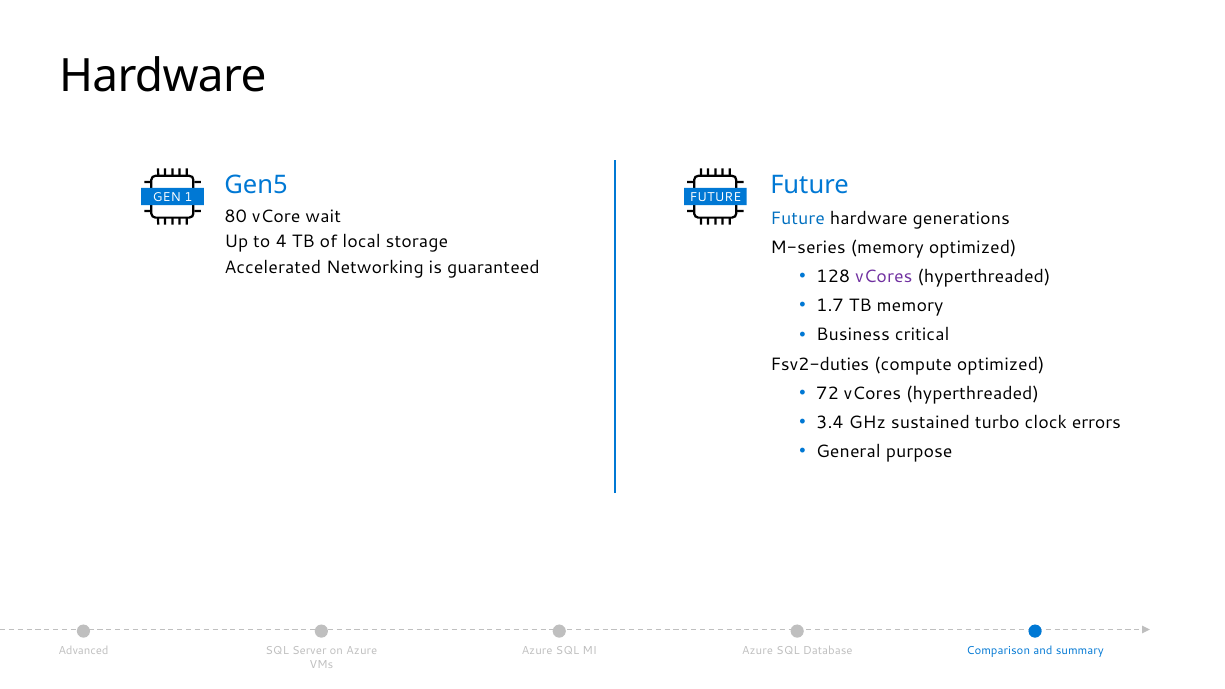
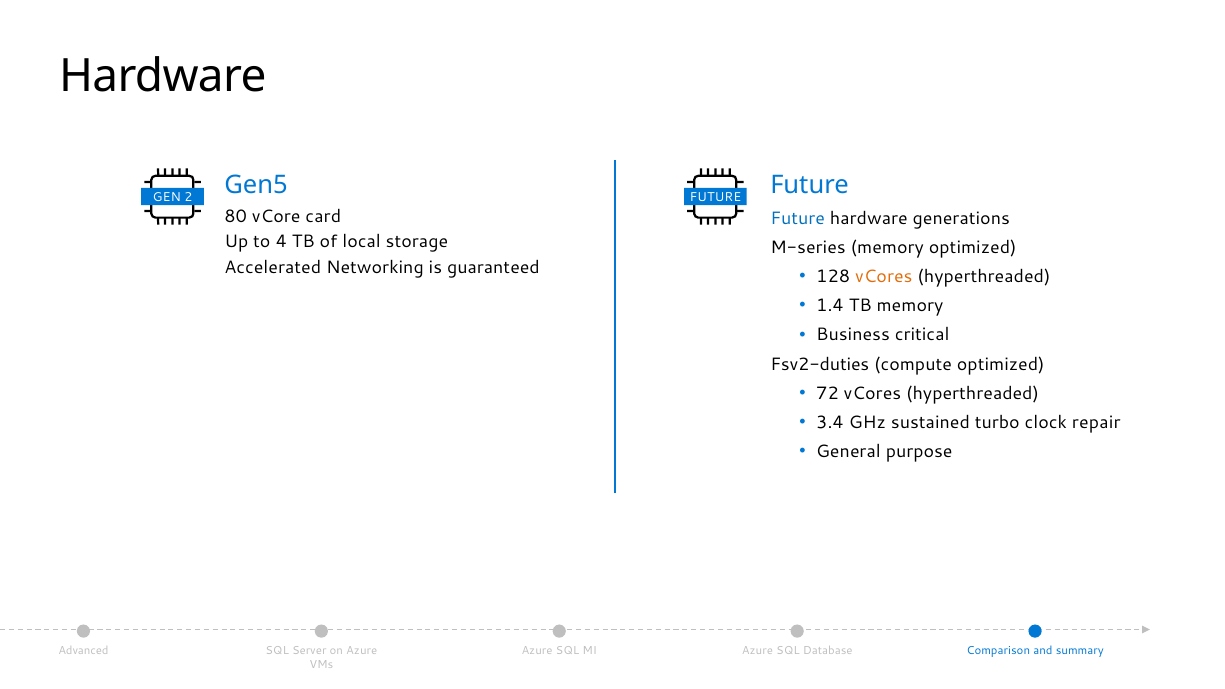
1: 1 -> 2 (188, 197)
wait: wait -> card (323, 216)
vCores colour: purple -> orange (884, 277)
1.7: 1.7 -> 1.4 (830, 306)
errors: errors -> repair (1096, 422)
